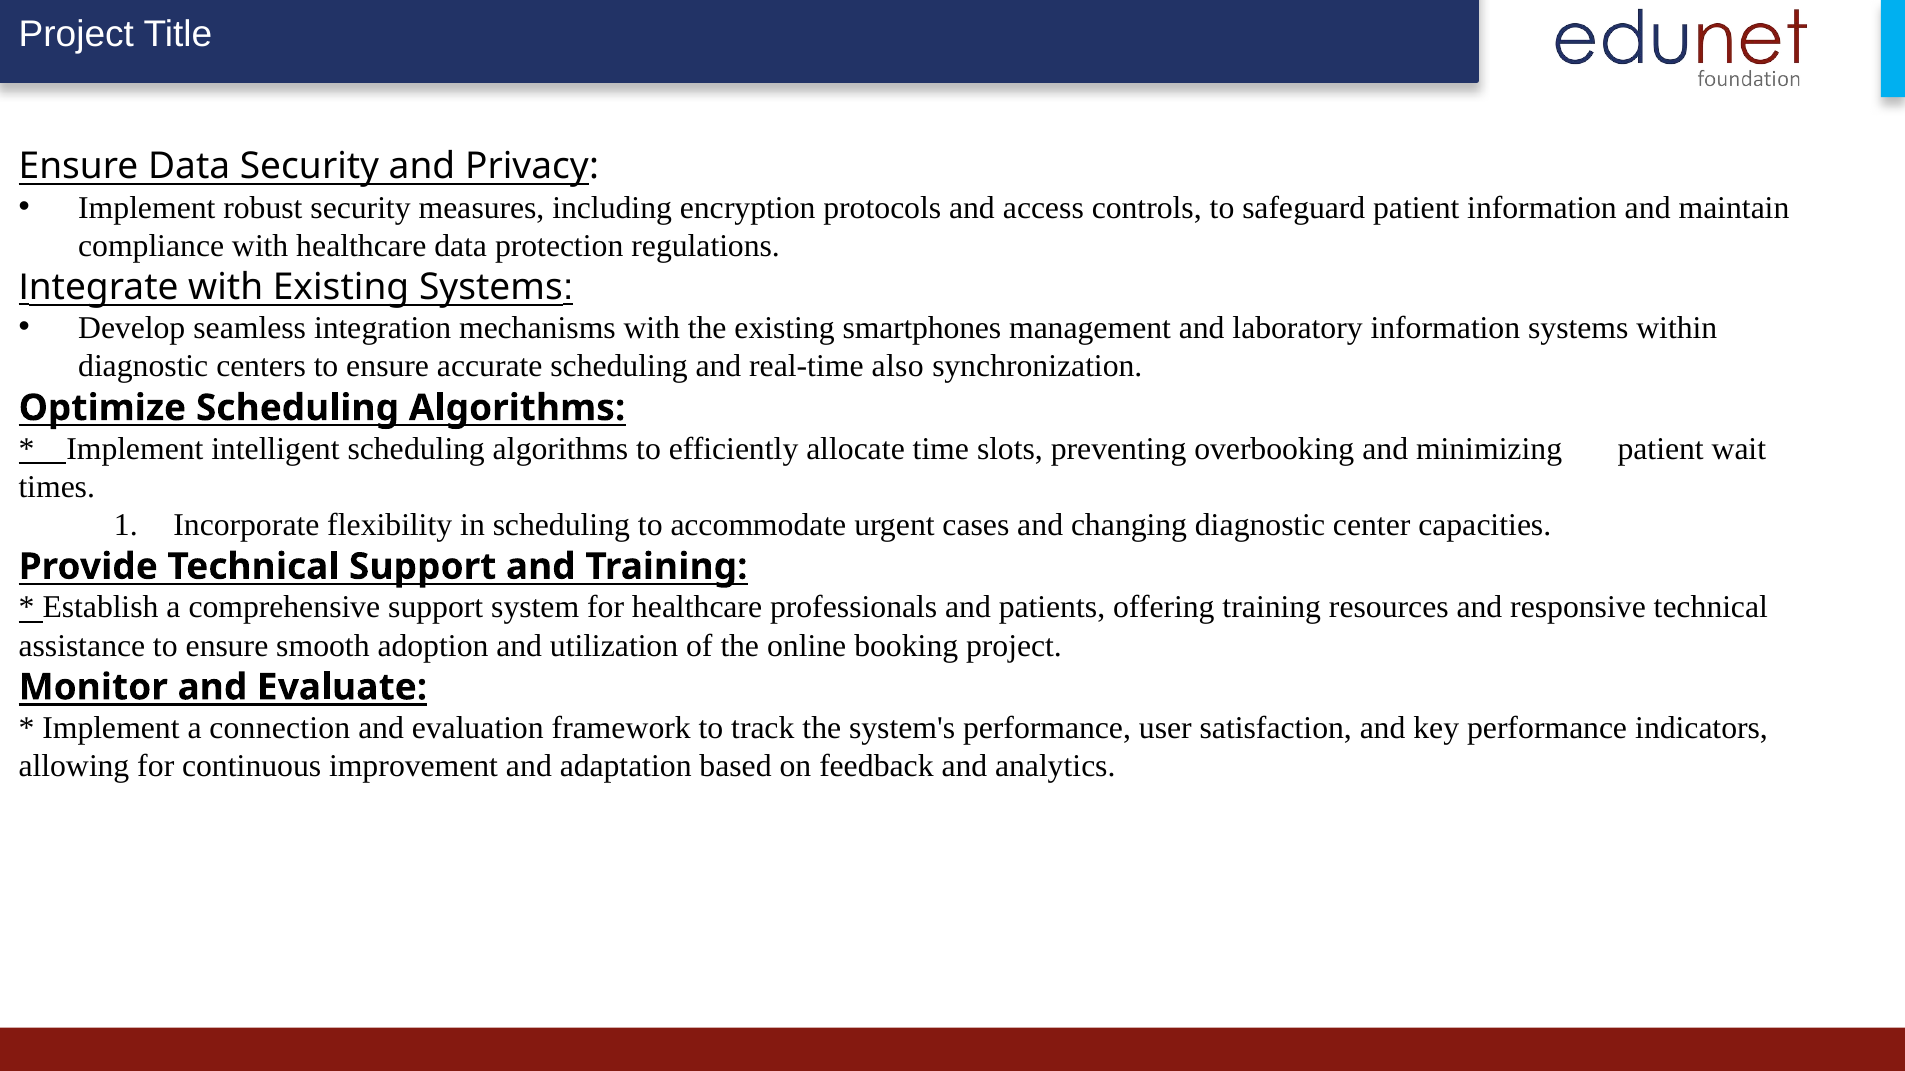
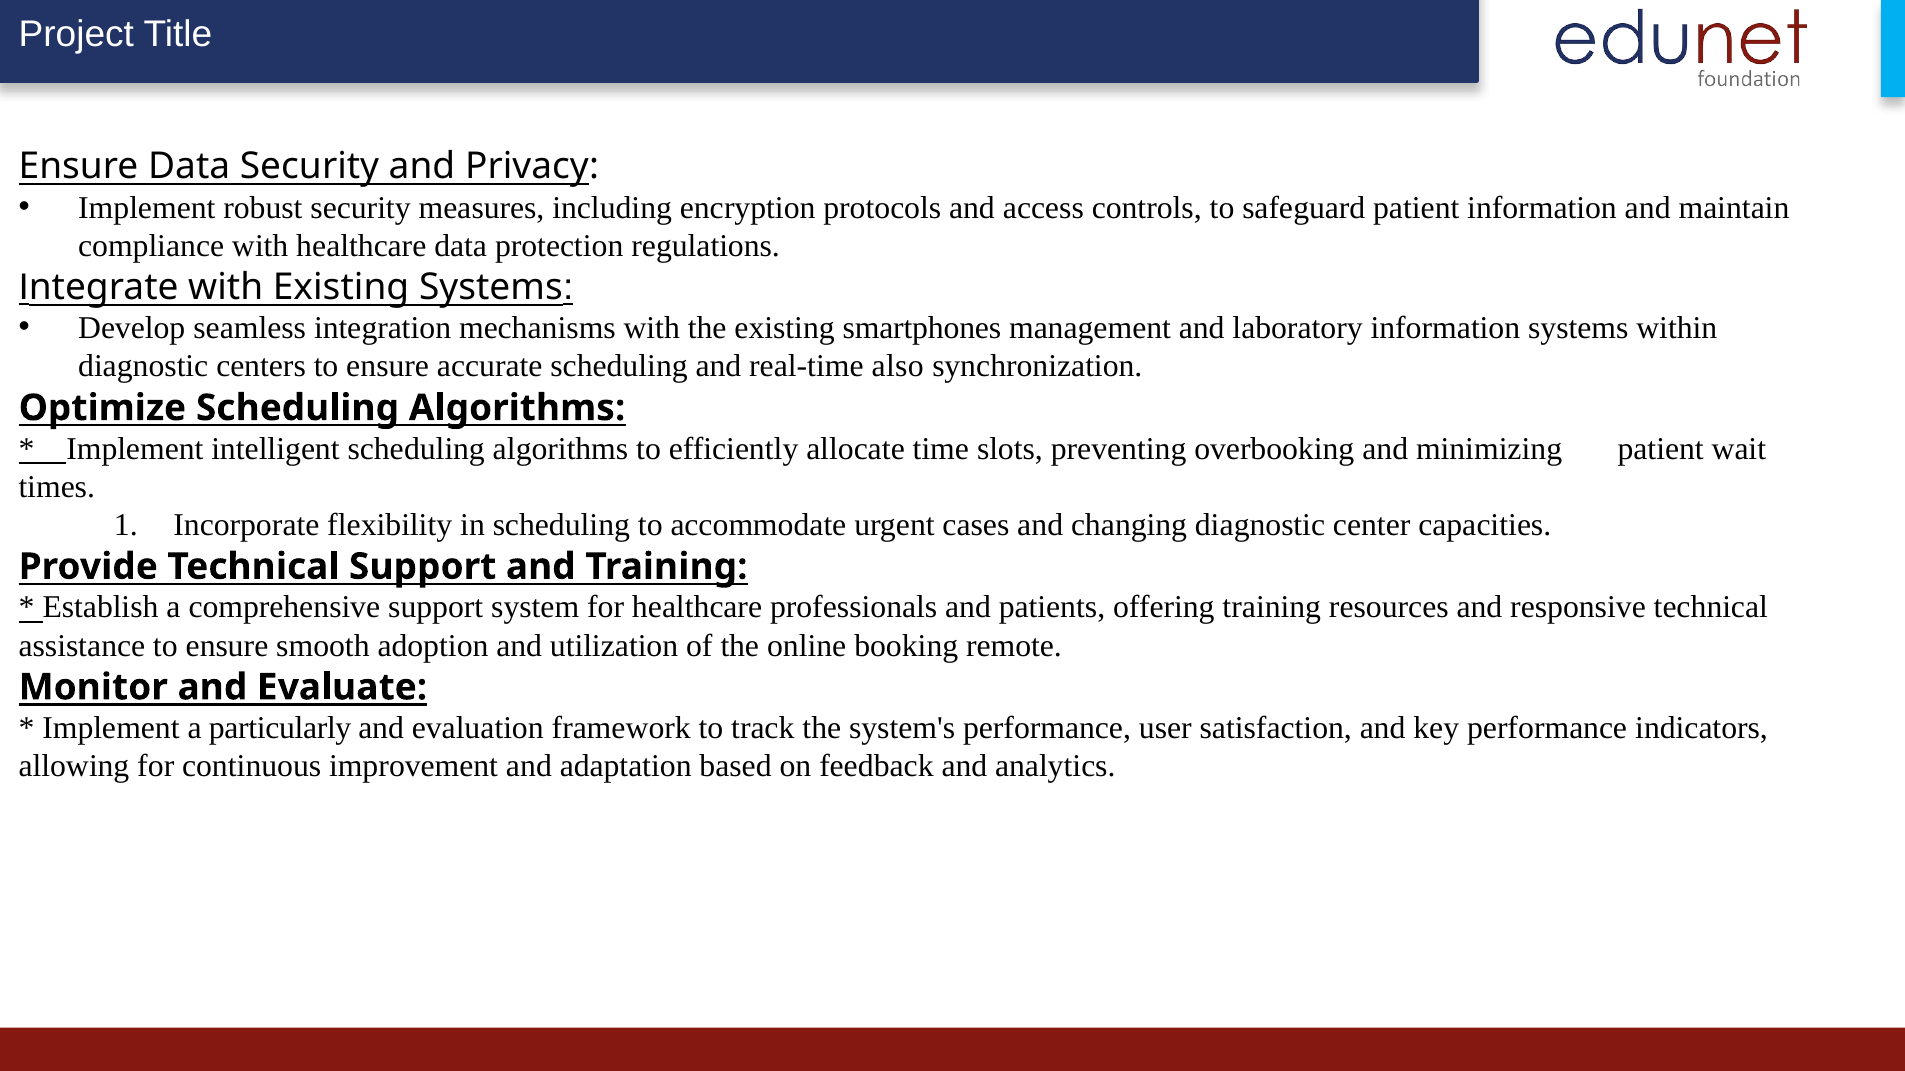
booking project: project -> remote (1014, 646)
connection: connection -> particularly (280, 729)
